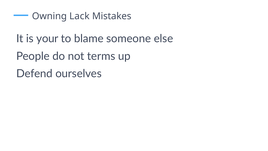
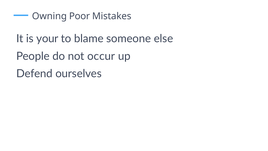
Lack: Lack -> Poor (80, 16)
terms: terms -> occur (101, 56)
